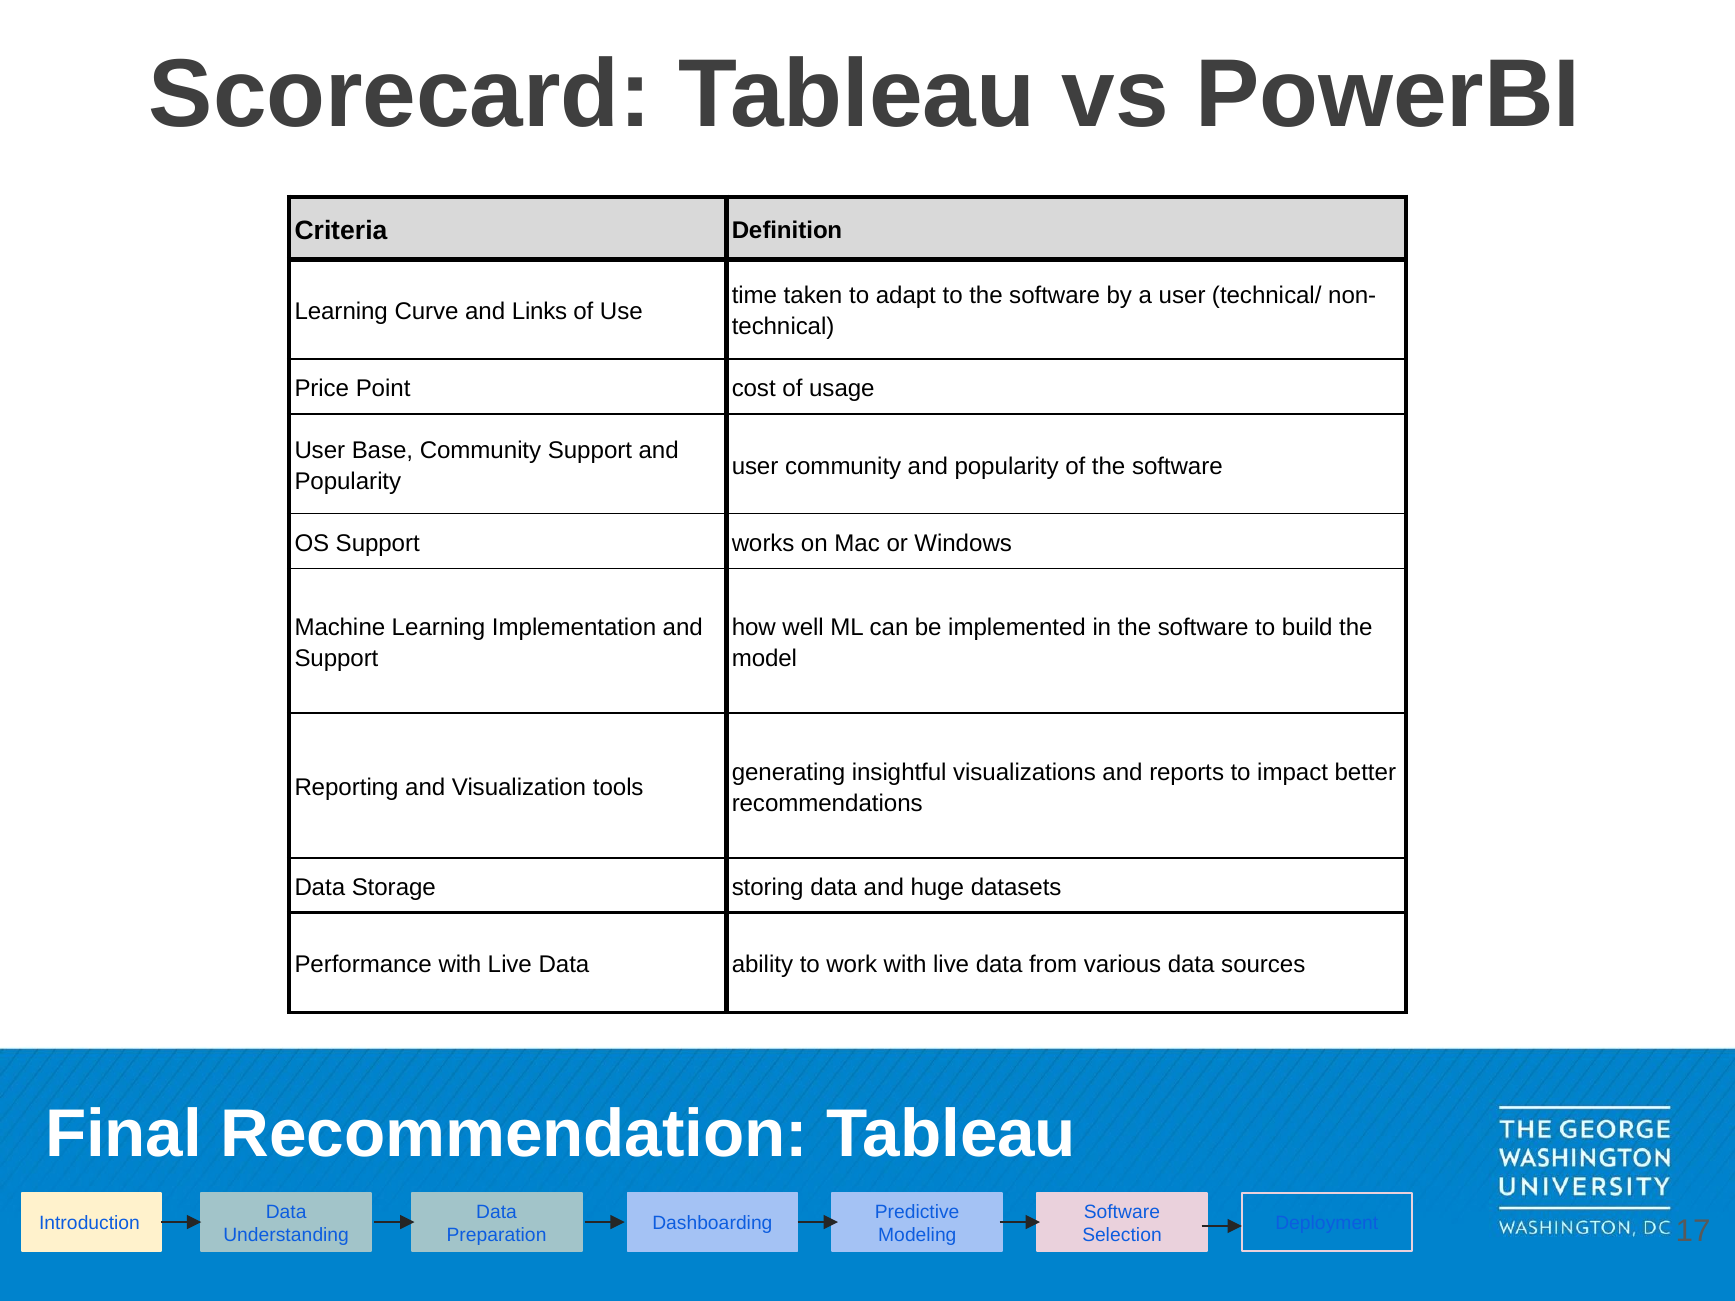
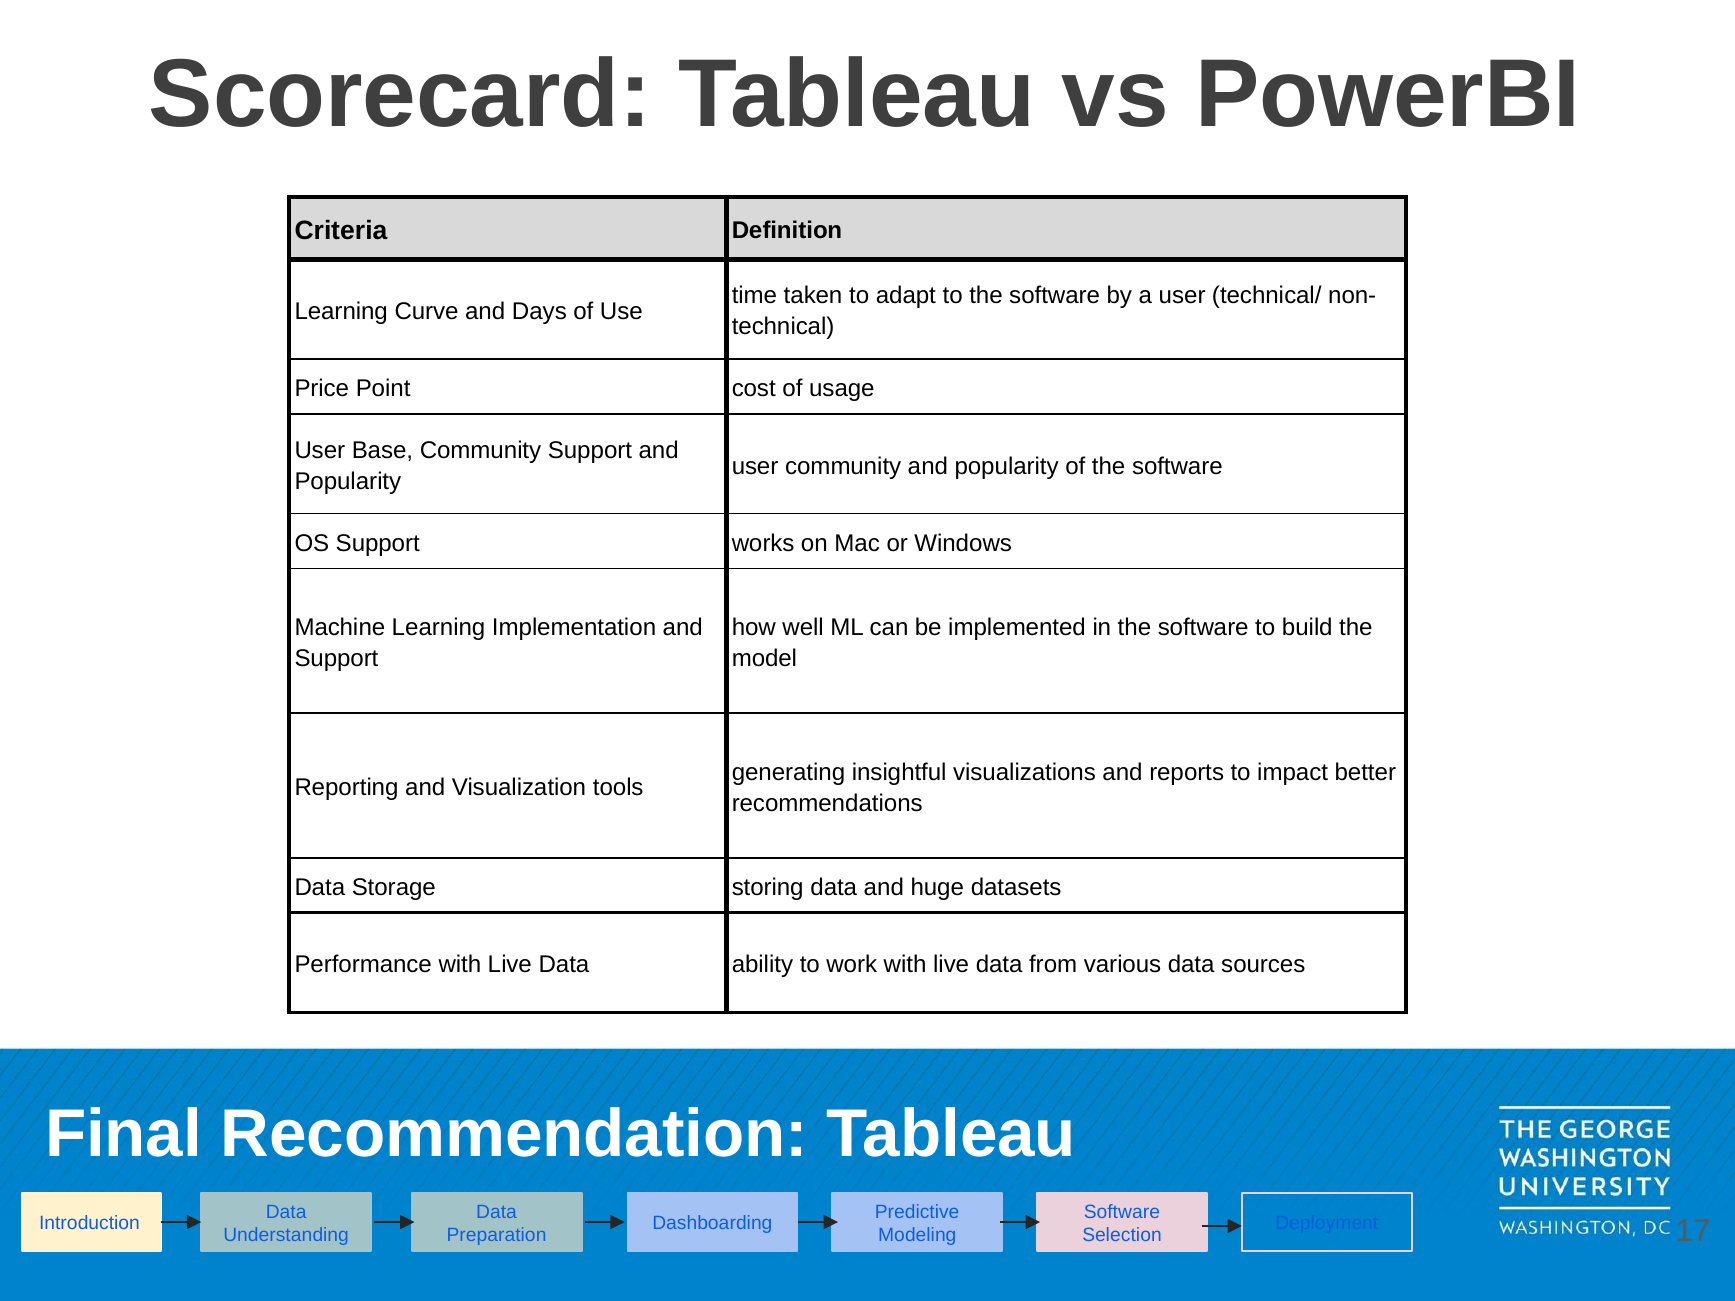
Links: Links -> Days (539, 312)
